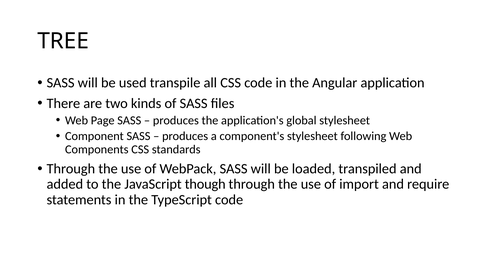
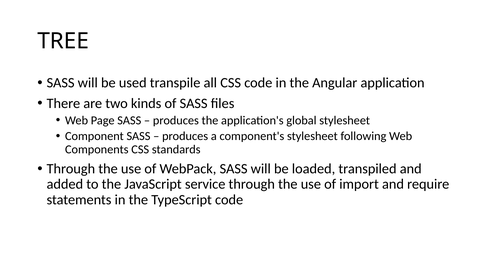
though: though -> service (205, 184)
